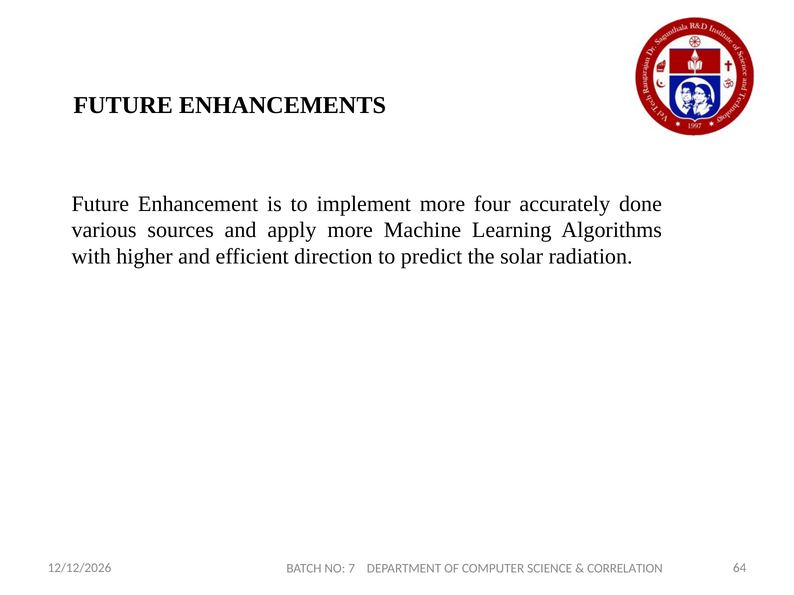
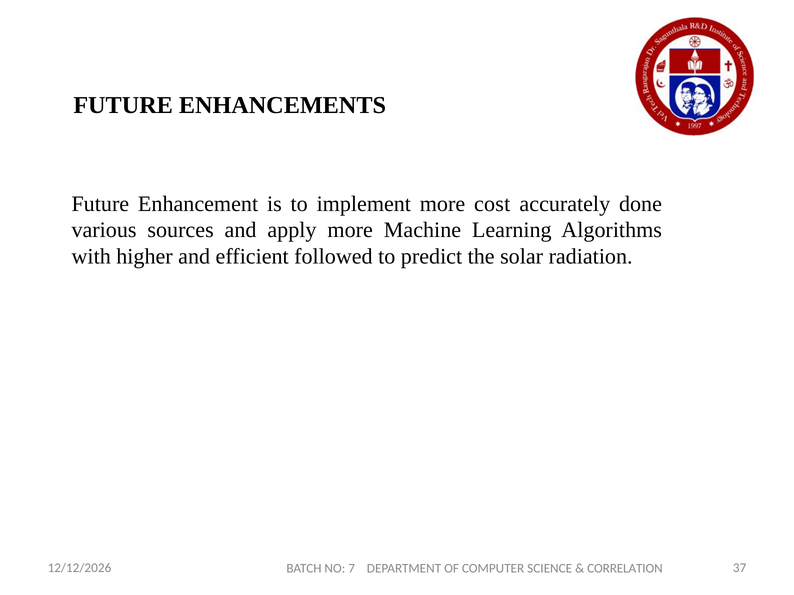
four: four -> cost (492, 204)
direction: direction -> followed (333, 257)
64: 64 -> 37 (740, 569)
